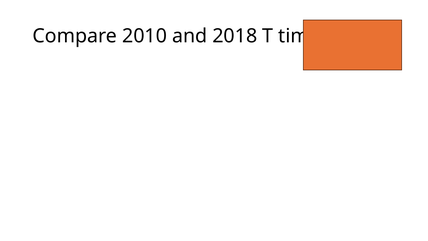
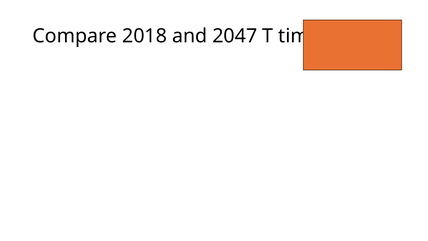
2010: 2010 -> 2018 (145, 36)
2018: 2018 -> 2047 (235, 36)
